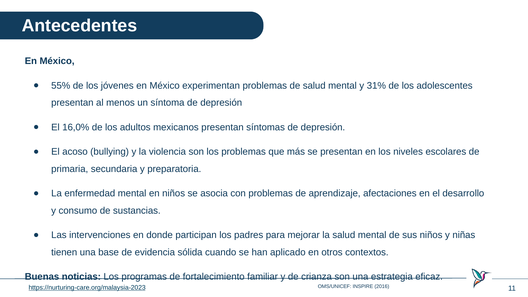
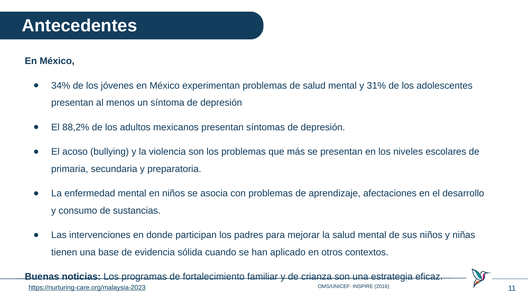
55%: 55% -> 34% (61, 86)
16,0%: 16,0% -> 88,2% (76, 127)
